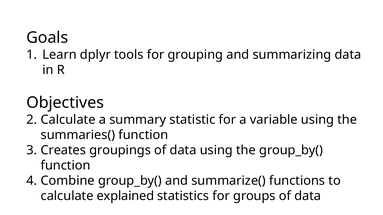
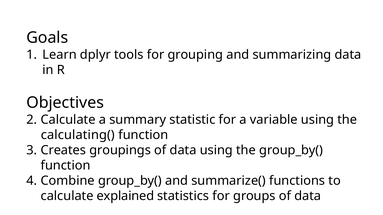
summaries(: summaries( -> calculating( (78, 135)
